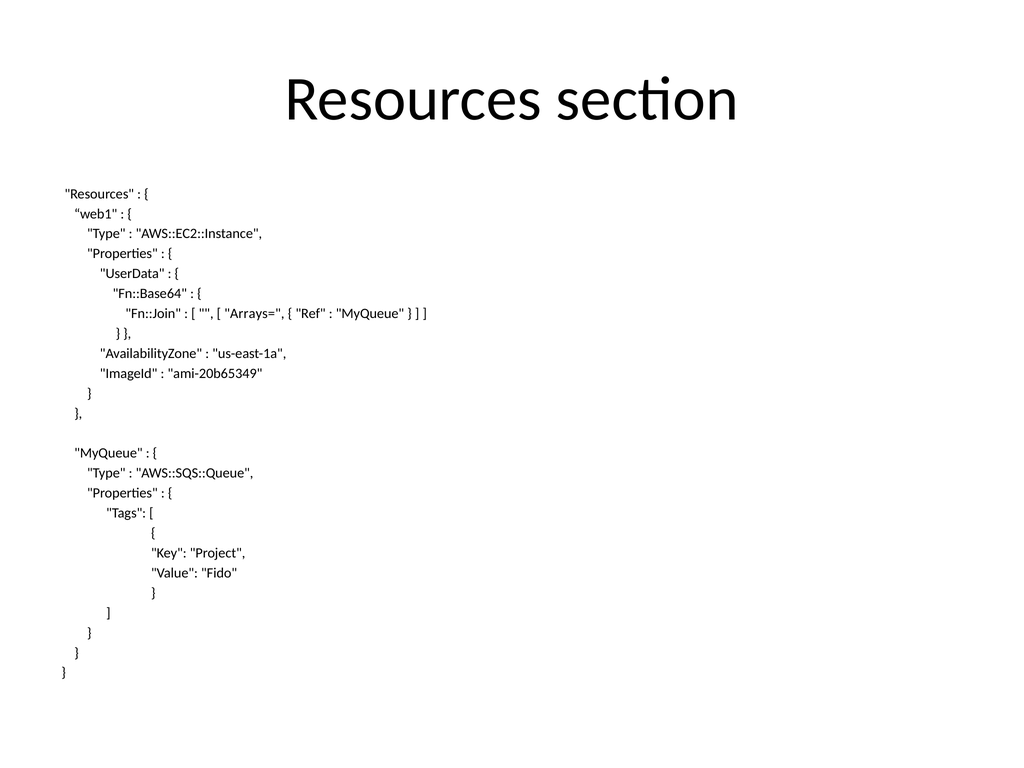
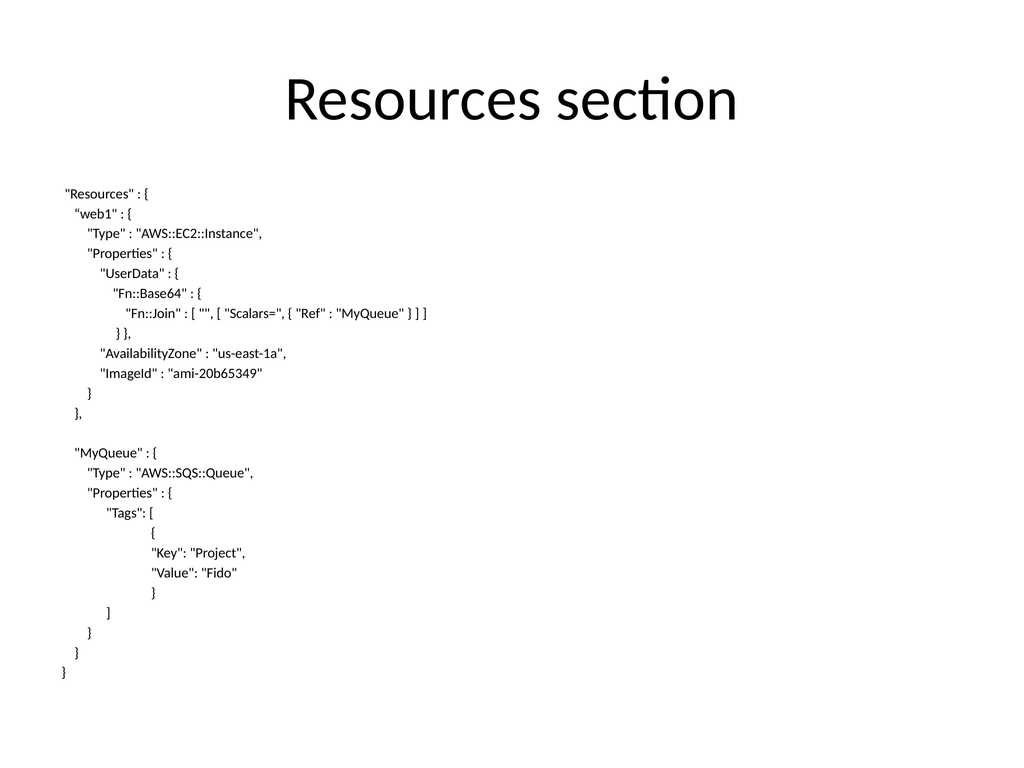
Arrays=: Arrays= -> Scalars= (255, 314)
